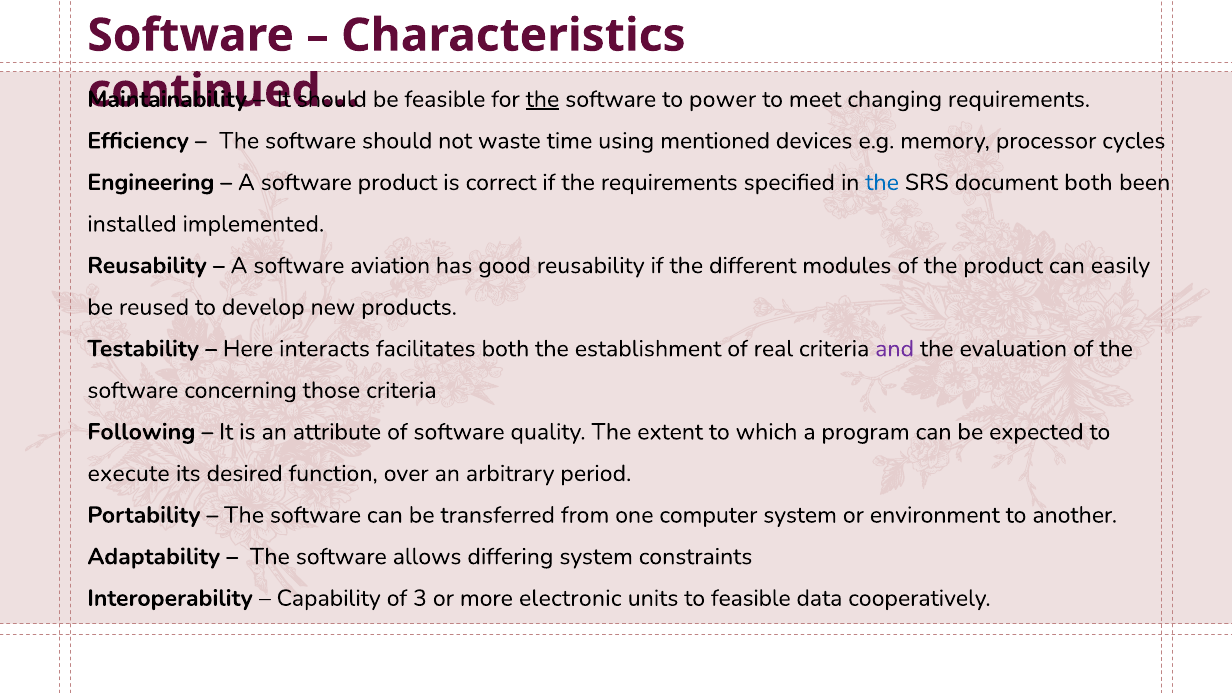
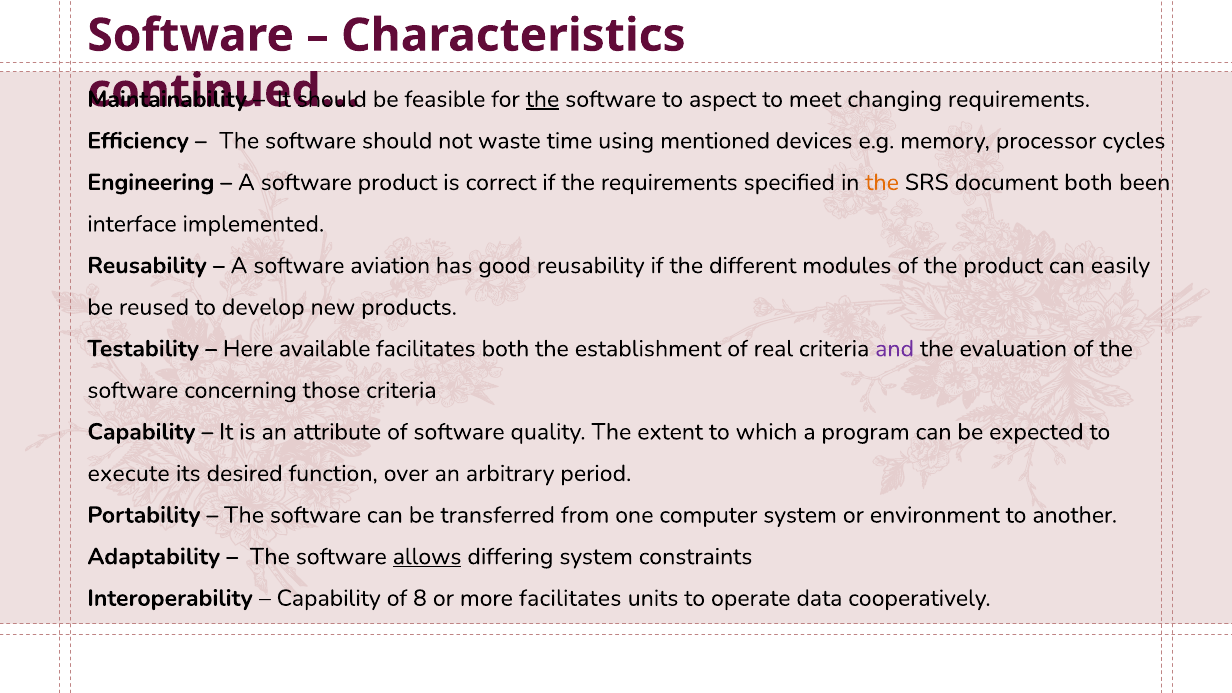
power: power -> aspect (723, 99)
the colour: blue -> orange (882, 182)
installed: installed -> interface (132, 224)
interacts: interacts -> available (325, 349)
Following: Following -> Capability (141, 432)
allows underline: none -> present (427, 557)
3: 3 -> 8 (420, 598)
more electronic: electronic -> facilitates (570, 598)
to feasible: feasible -> operate (751, 598)
